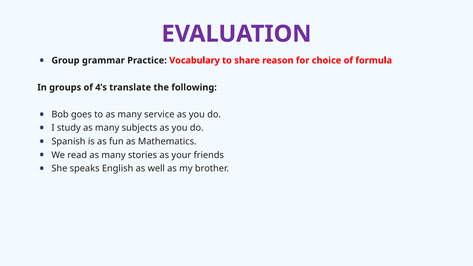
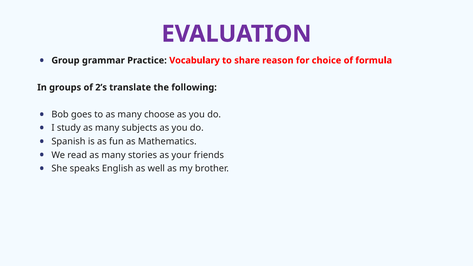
4’s: 4’s -> 2’s (101, 87)
service: service -> choose (159, 114)
